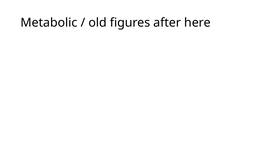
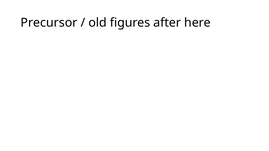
Metabolic: Metabolic -> Precursor (49, 23)
